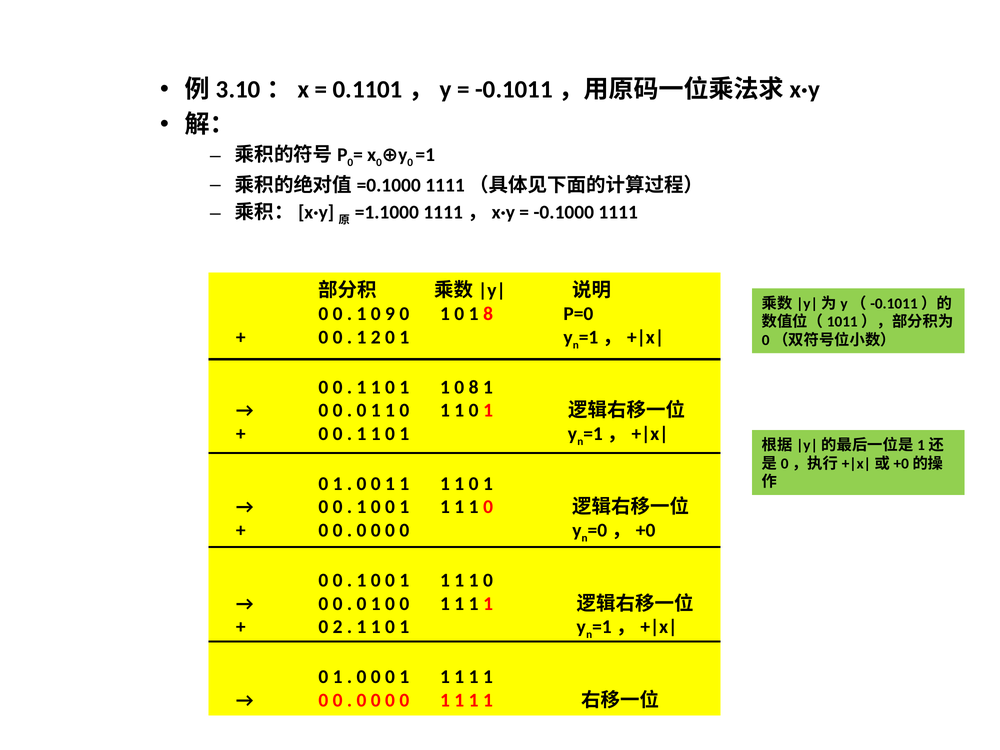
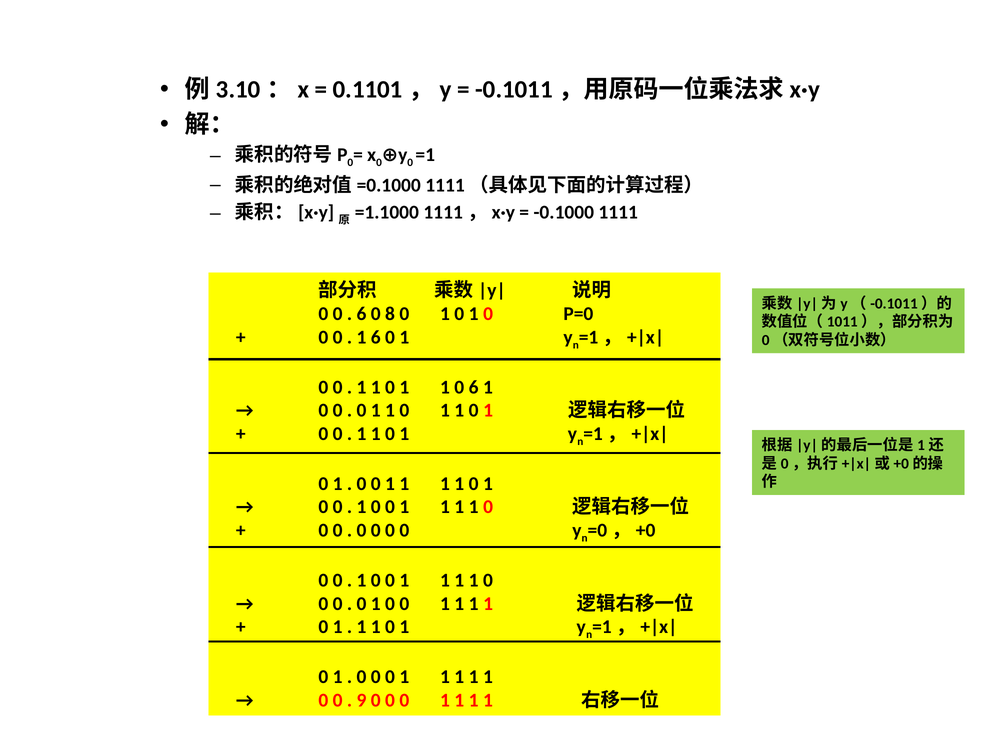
1: 1 -> 6 (362, 314)
9: 9 -> 8 (390, 314)
1 0 1 8: 8 -> 0 (488, 314)
1 2: 2 -> 6 (376, 337)
0 8: 8 -> 6 (474, 387)
2: 2 -> 1 (338, 627)
0: 0 -> 9 (362, 700)
